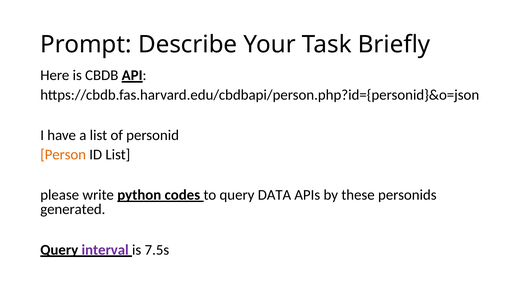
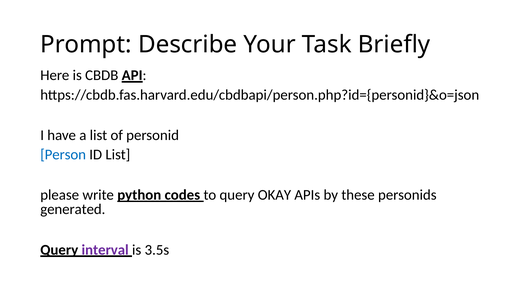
Person colour: orange -> blue (63, 155)
DATA: DATA -> OKAY (274, 195)
7.5s: 7.5s -> 3.5s (157, 250)
